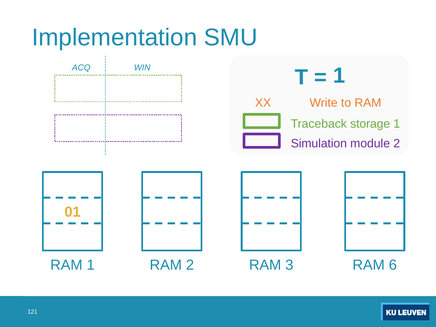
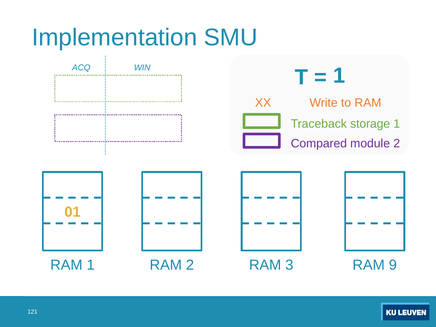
Simulation: Simulation -> Compared (319, 144)
6: 6 -> 9 (393, 265)
